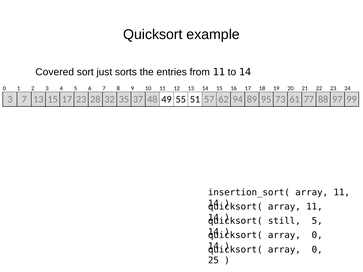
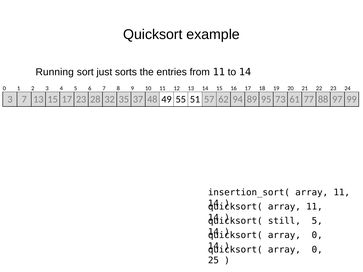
Covered: Covered -> Running (55, 72)
